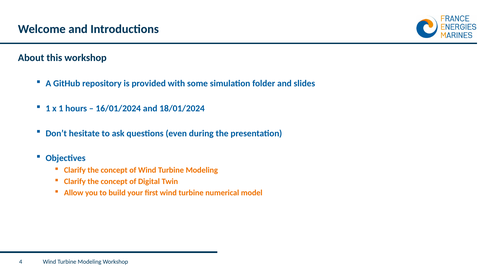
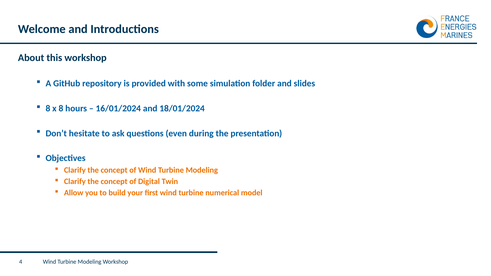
1: 1 -> 8 (48, 108)
x 1: 1 -> 8 (61, 108)
